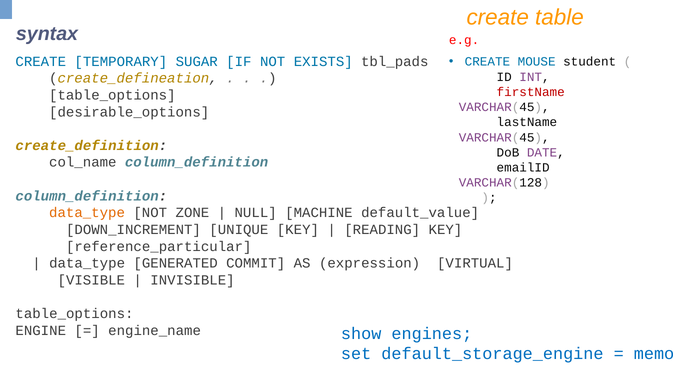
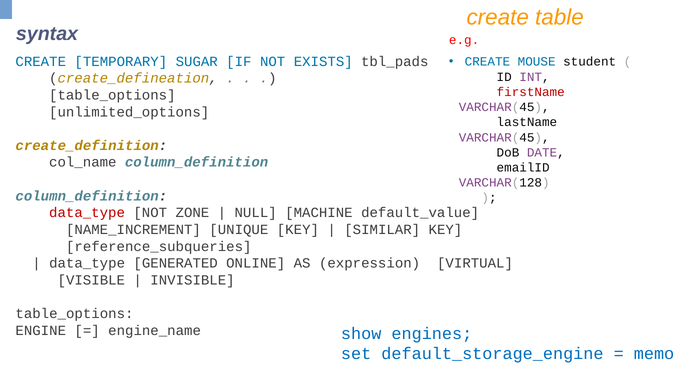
desirable_options: desirable_options -> unlimited_options (129, 112)
data_type colour: orange -> red (87, 213)
DOWN_INCREMENT: DOWN_INCREMENT -> NAME_INCREMENT (133, 230)
READING: READING -> SIMILAR (382, 230)
reference_particular: reference_particular -> reference_subqueries (159, 247)
COMMIT: COMMIT -> ONLINE (256, 264)
